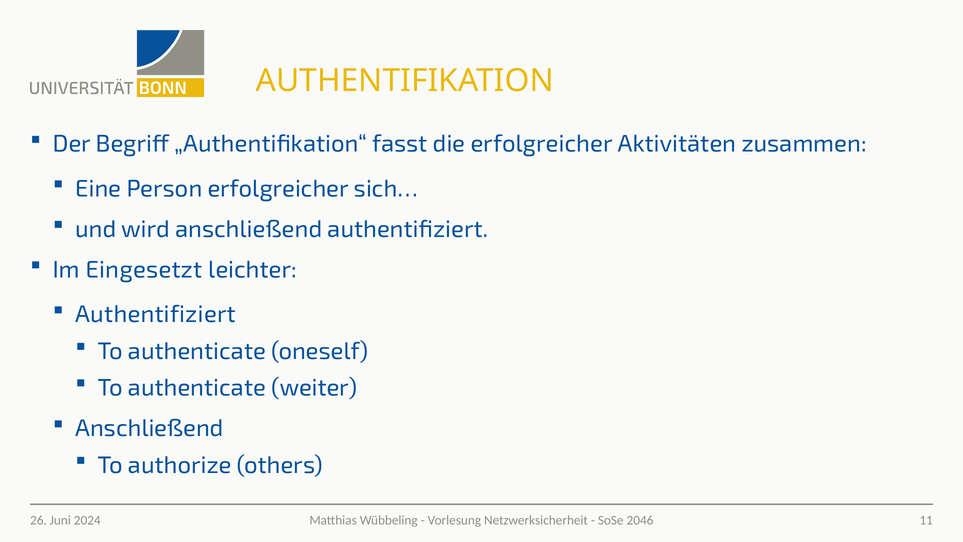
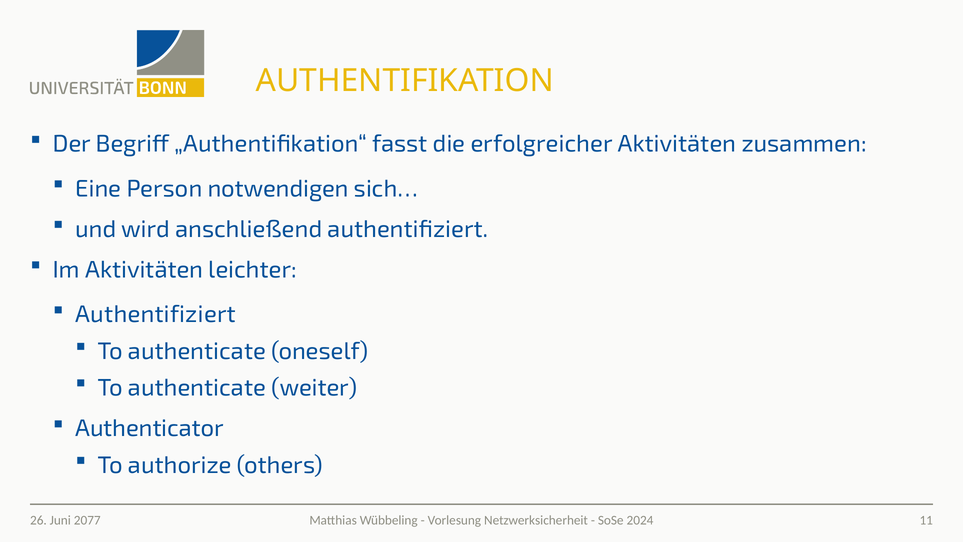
Person erfolgreicher: erfolgreicher -> notwendigen (278, 189)
Im Eingesetzt: Eingesetzt -> Aktivitäten (144, 270)
Anschließend: Anschließend -> Authenticator (150, 428)
2046: 2046 -> 2024 (640, 520)
2024: 2024 -> 2077 (87, 520)
